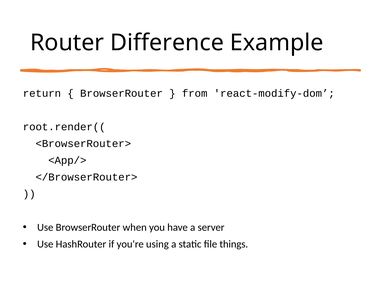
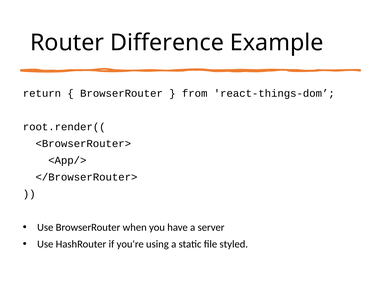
react-modify-dom: react-modify-dom -> react-things-dom (274, 93)
things: things -> styled (234, 244)
